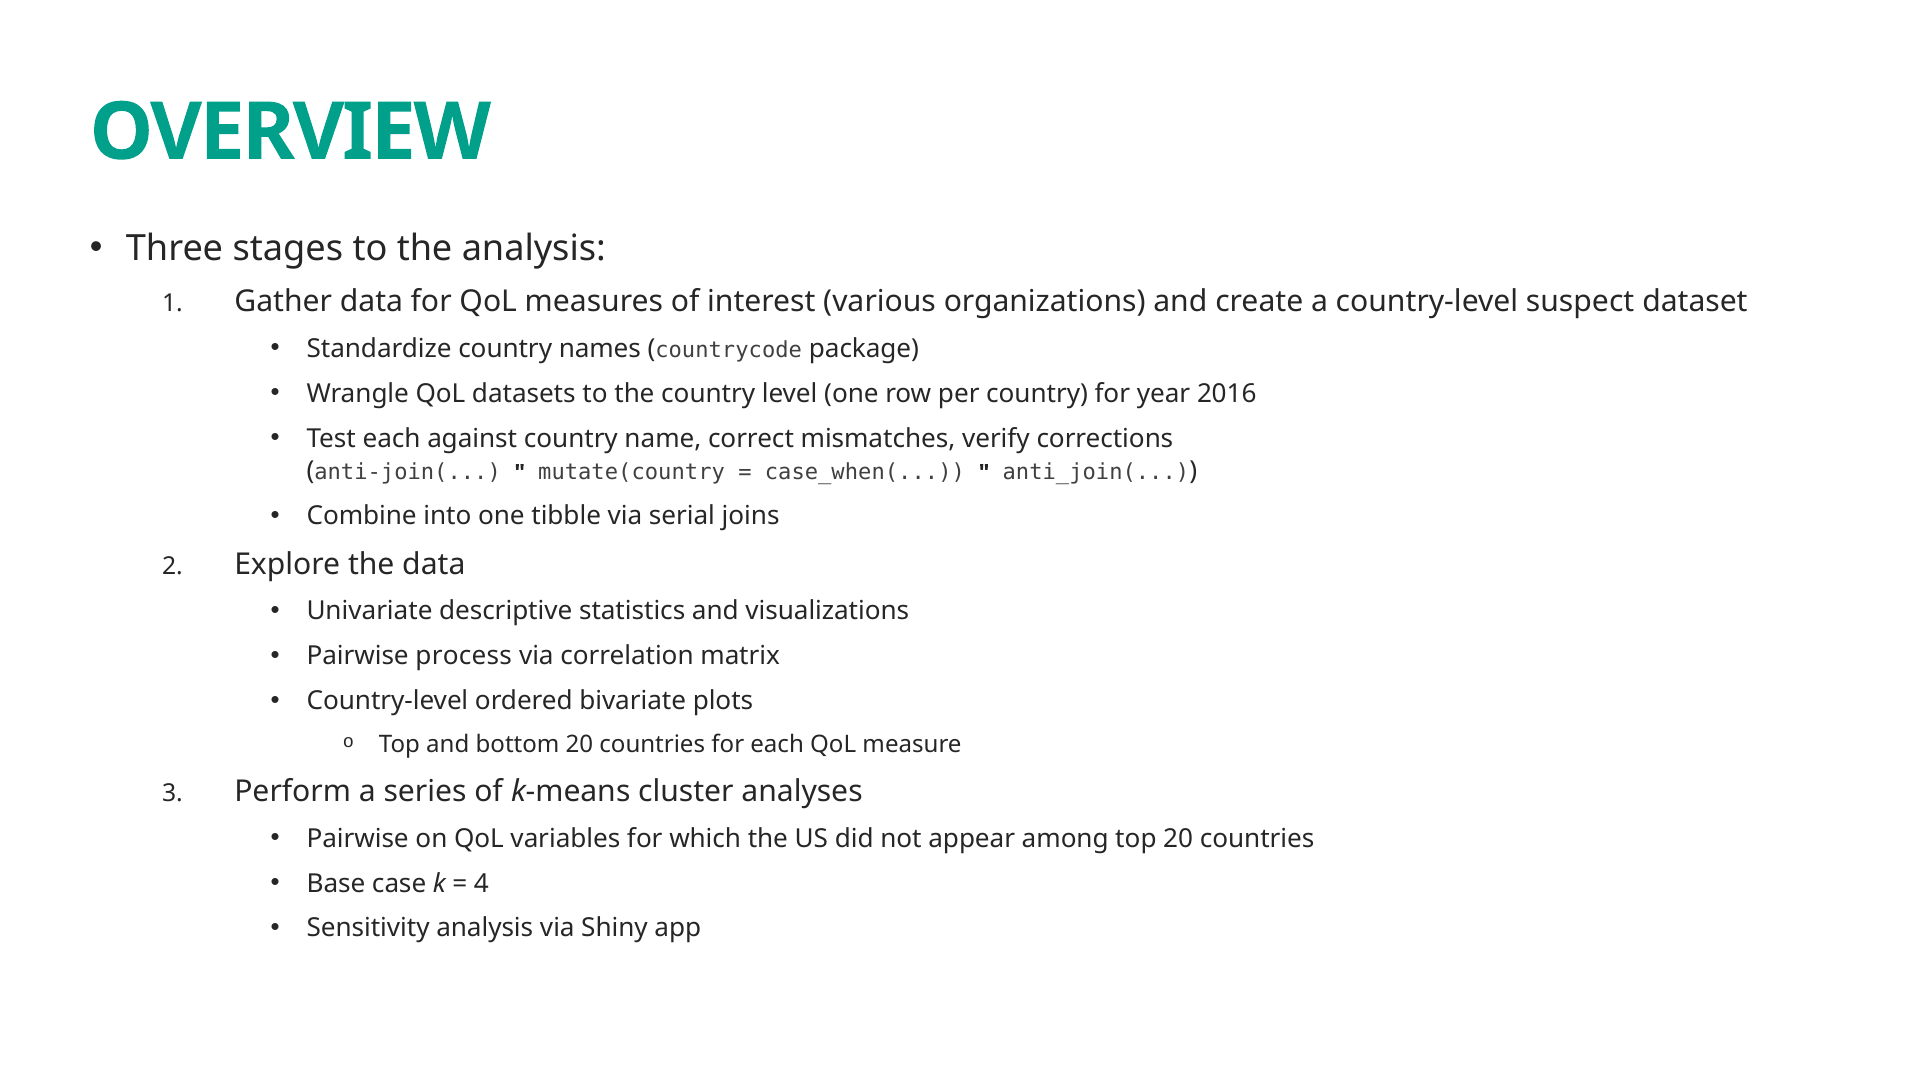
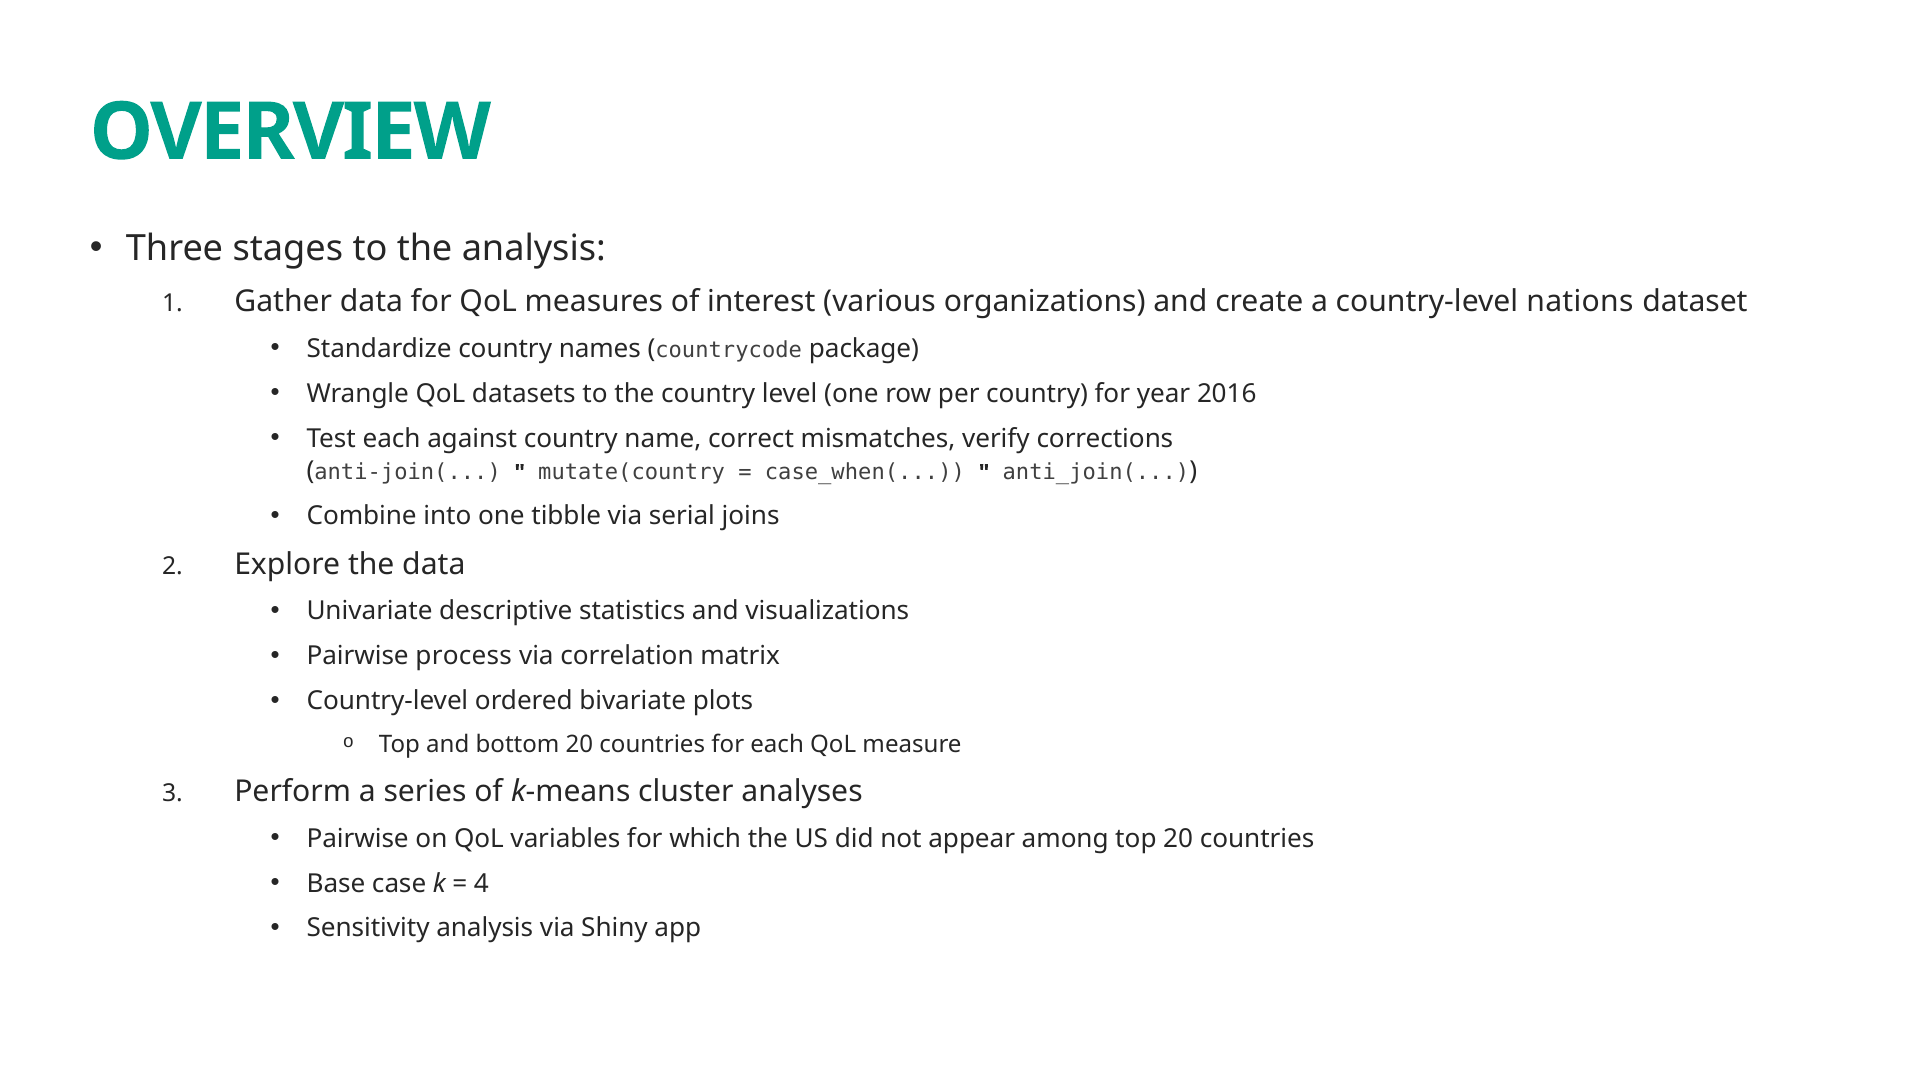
suspect: suspect -> nations (1580, 302)
